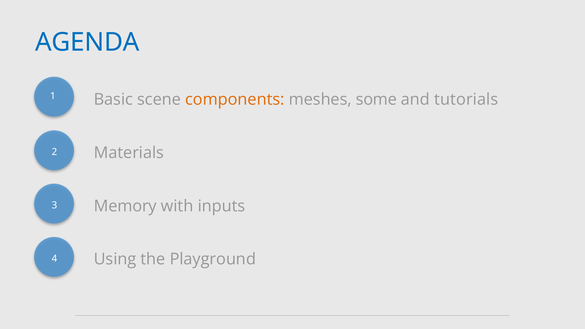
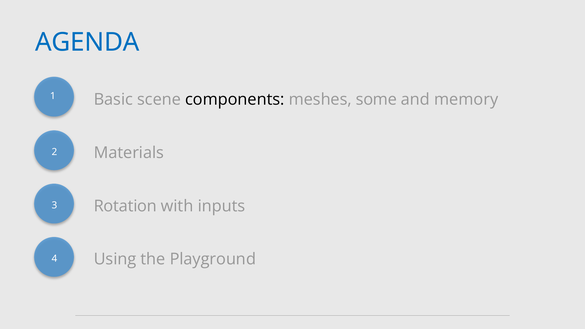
components colour: orange -> black (235, 99)
tutorials: tutorials -> memory (466, 99)
Memory: Memory -> Rotation (125, 206)
